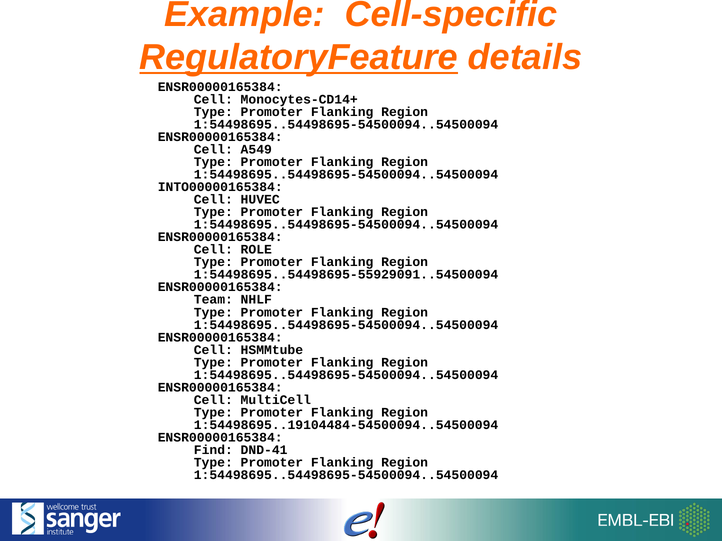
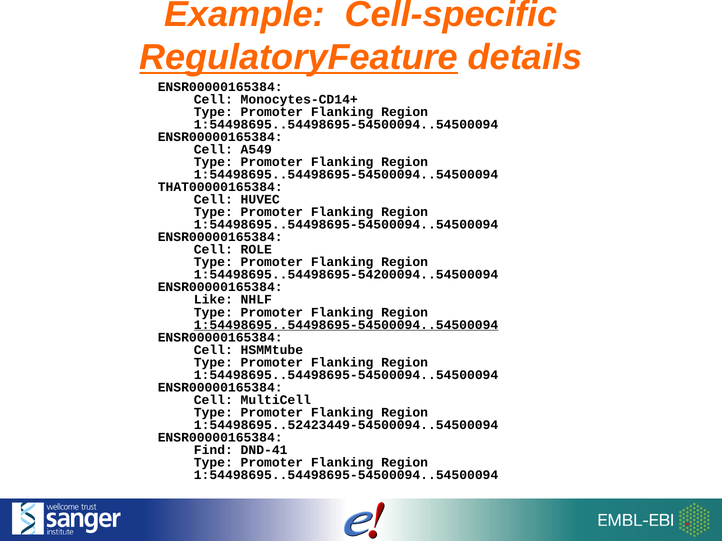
INTO00000165384: INTO00000165384 -> THAT00000165384 (220, 187)
1:54498695..54498695-55929091..54500094: 1:54498695..54498695-55929091..54500094 -> 1:54498695..54498695-54200094..54500094 (346, 275)
Team: Team -> Like (213, 300)
1:54498695..54498695-54500094..54500094 underline: none -> present (346, 325)
1:54498695..19104484-54500094..54500094: 1:54498695..19104484-54500094..54500094 -> 1:54498695..52423449-54500094..54500094 (346, 425)
